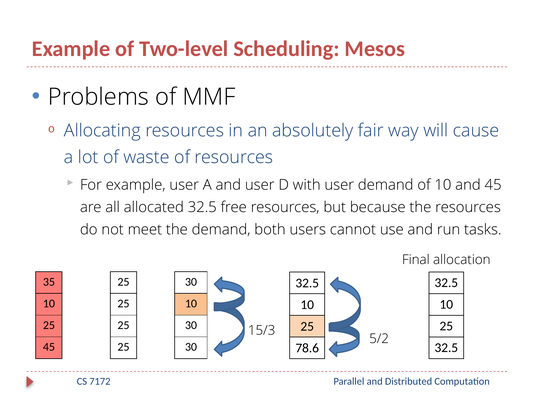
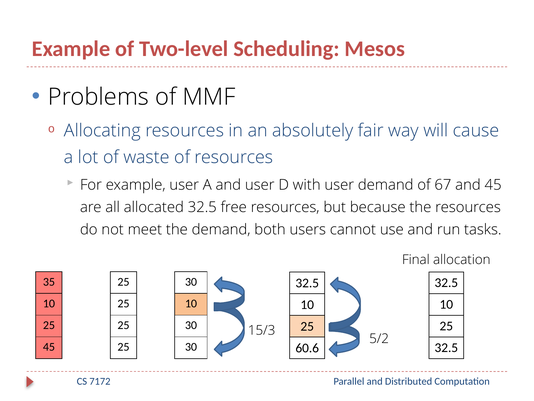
of 10: 10 -> 67 (443, 185)
78.6: 78.6 -> 60.6 (307, 348)
